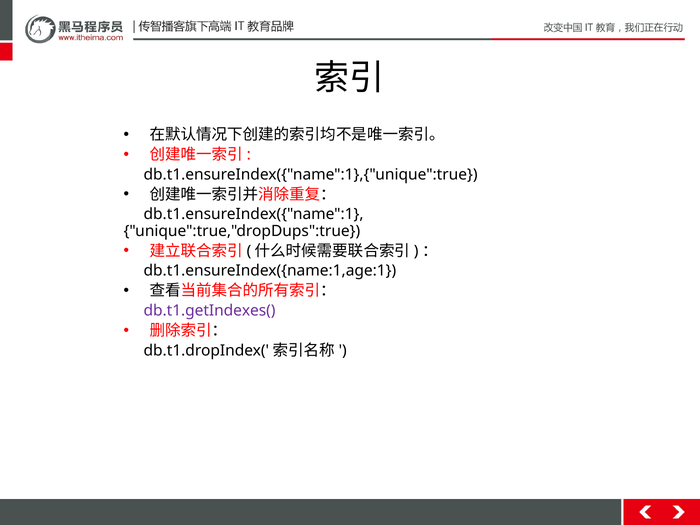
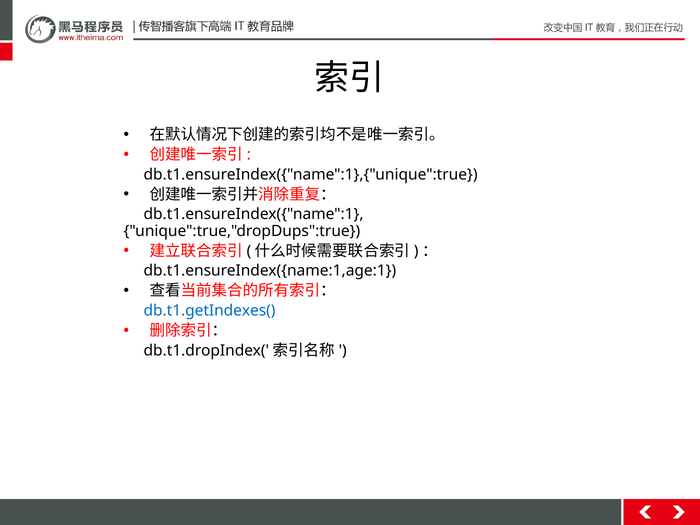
db.t1.getIndexes( colour: purple -> blue (210, 311)
